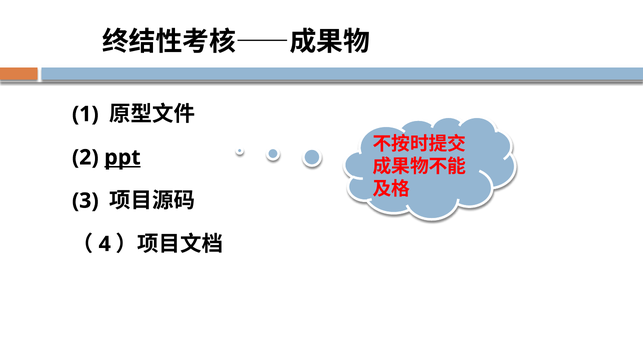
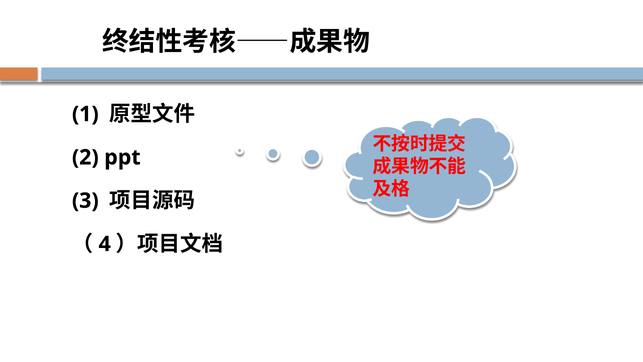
ppt underline: present -> none (122, 157)
